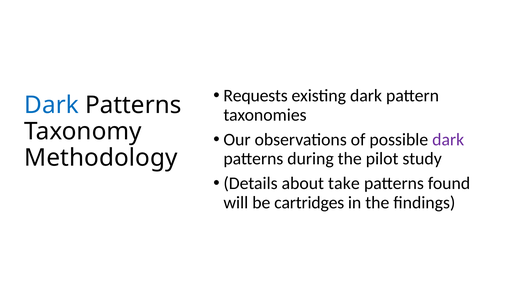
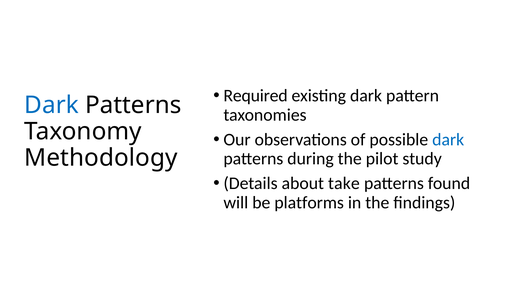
Requests: Requests -> Required (256, 96)
dark colour: purple -> blue (448, 139)
cartridges: cartridges -> platforms (309, 202)
